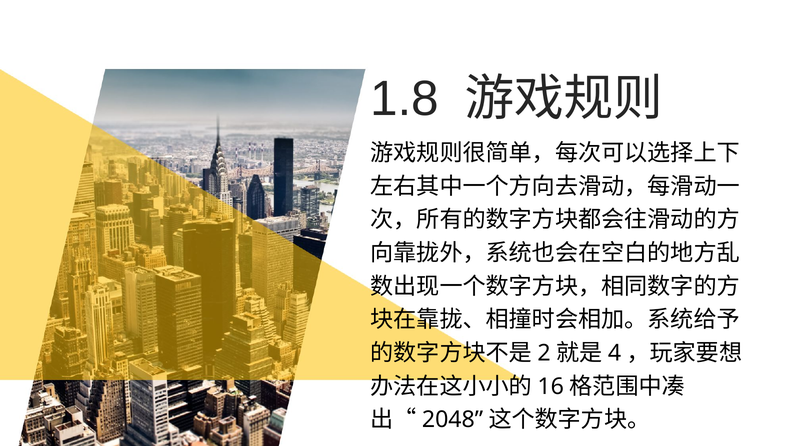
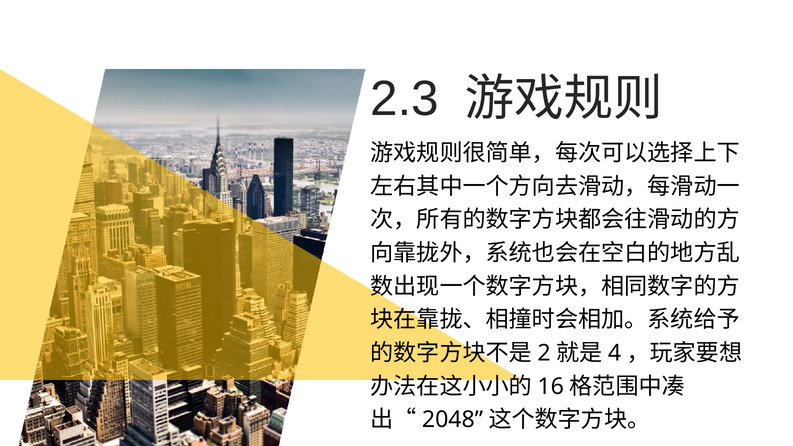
1.8: 1.8 -> 2.3 (405, 99)
